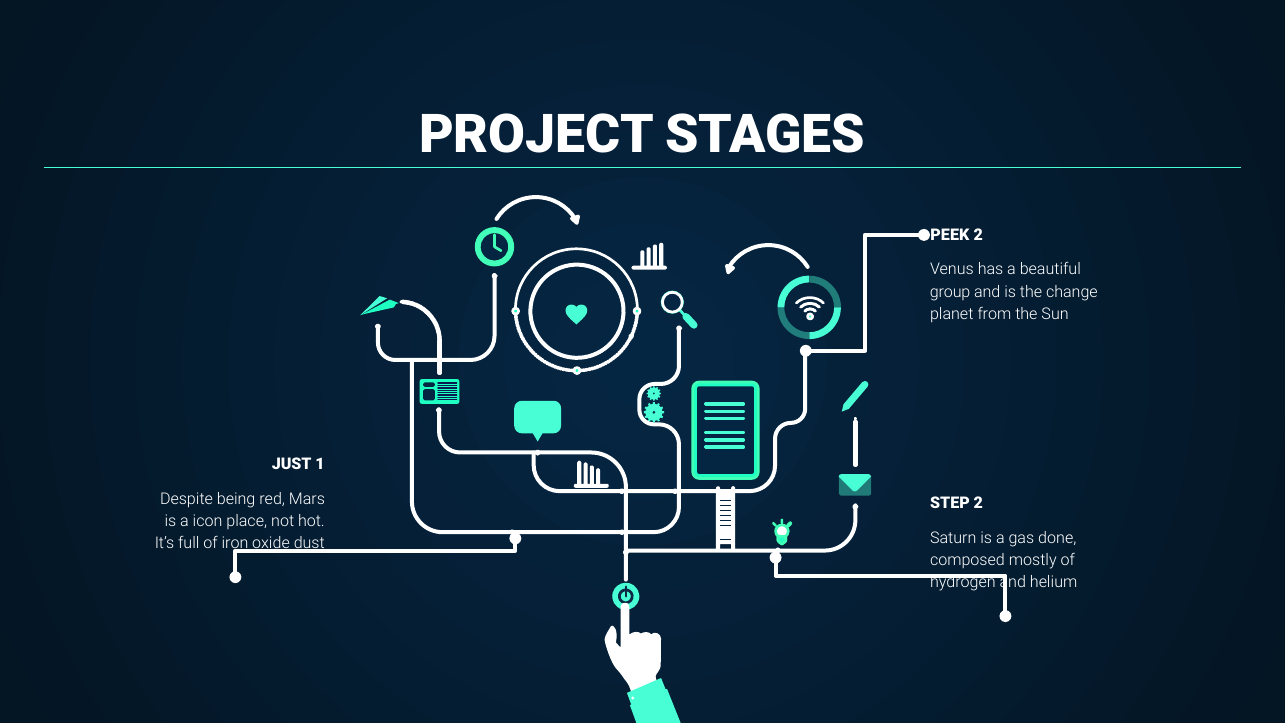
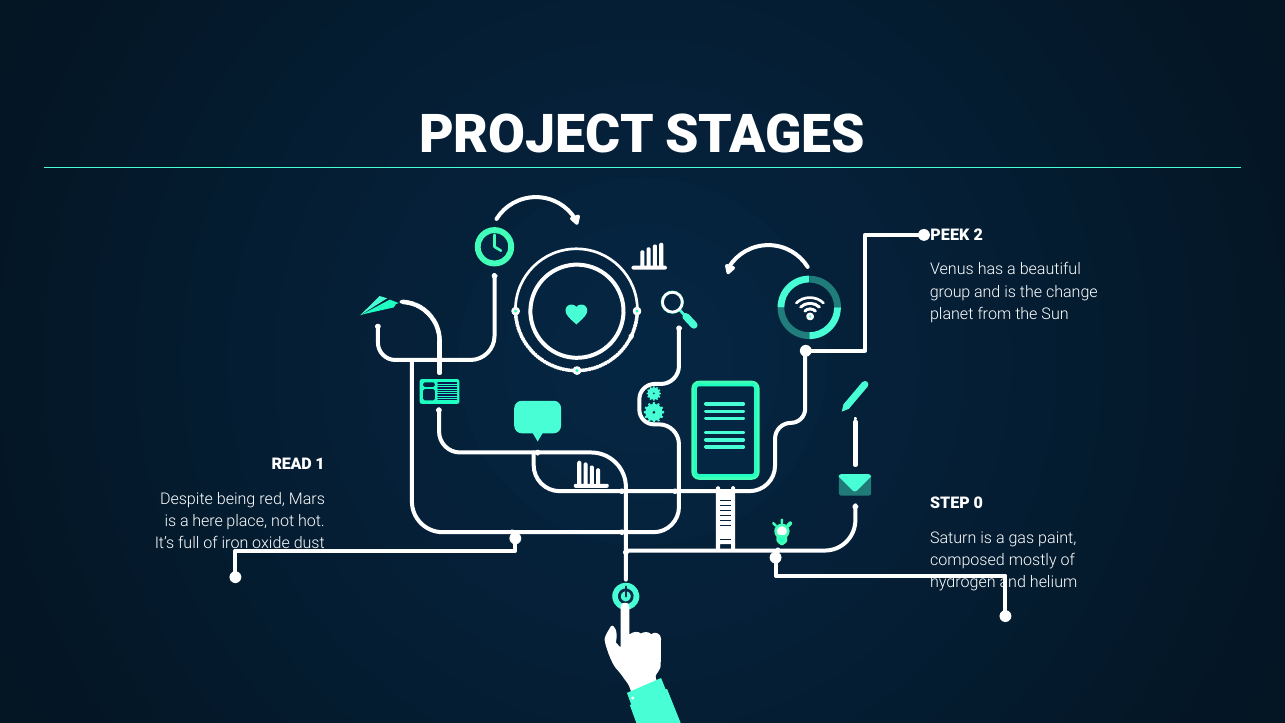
JUST: JUST -> READ (292, 464)
STEP 2: 2 -> 0 (978, 503)
icon: icon -> here (208, 521)
done: done -> paint (1057, 538)
